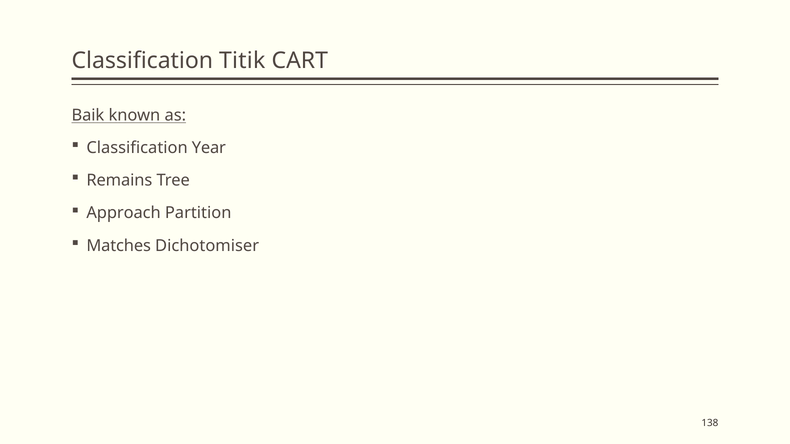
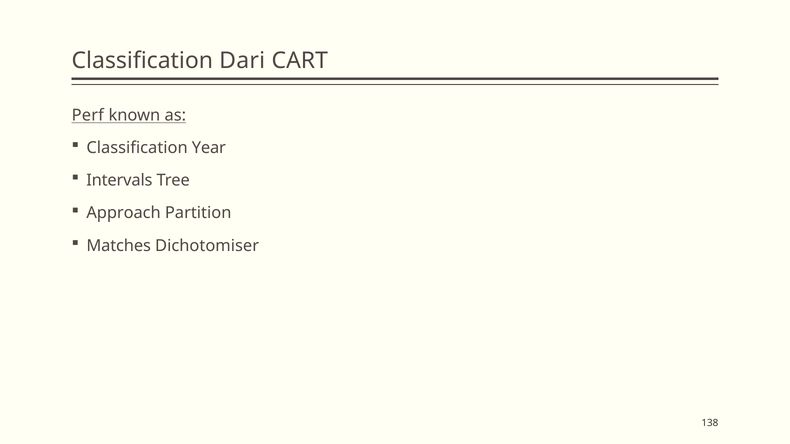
Titik: Titik -> Dari (242, 60)
Baik: Baik -> Perf (88, 115)
Remains: Remains -> Intervals (119, 181)
